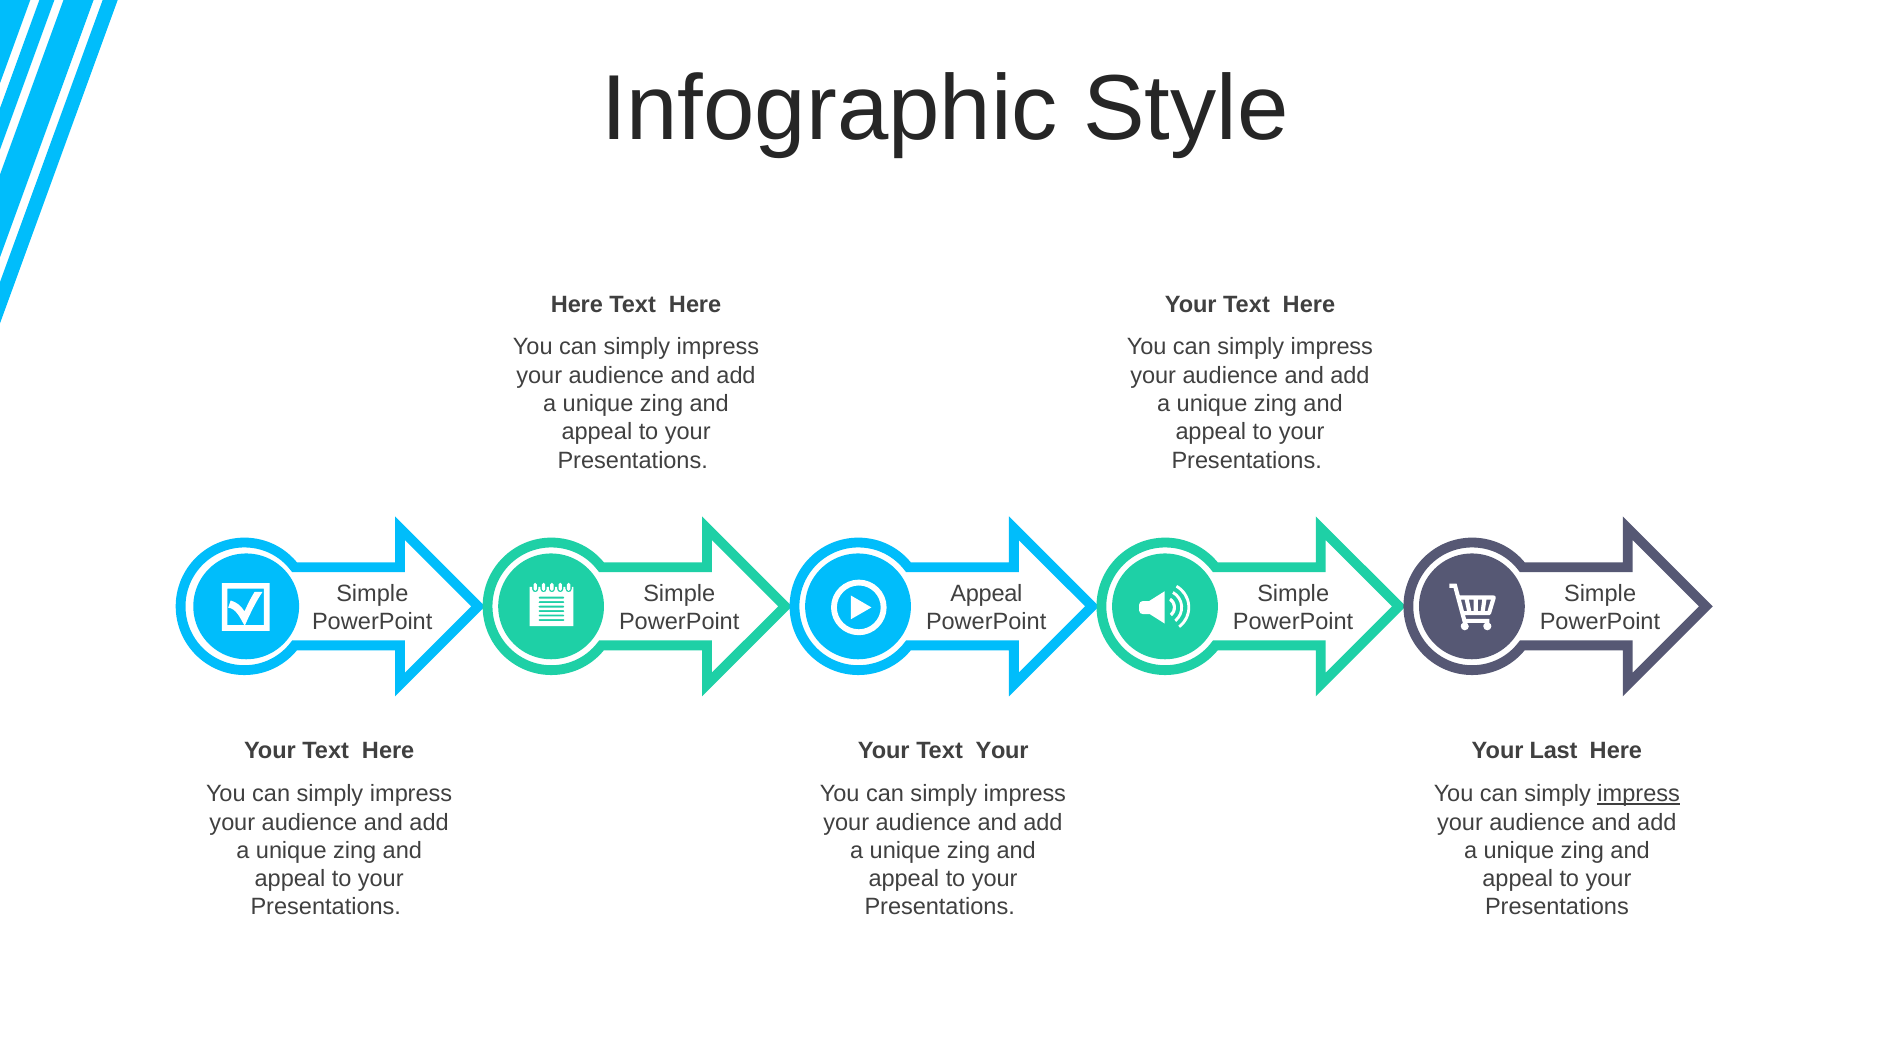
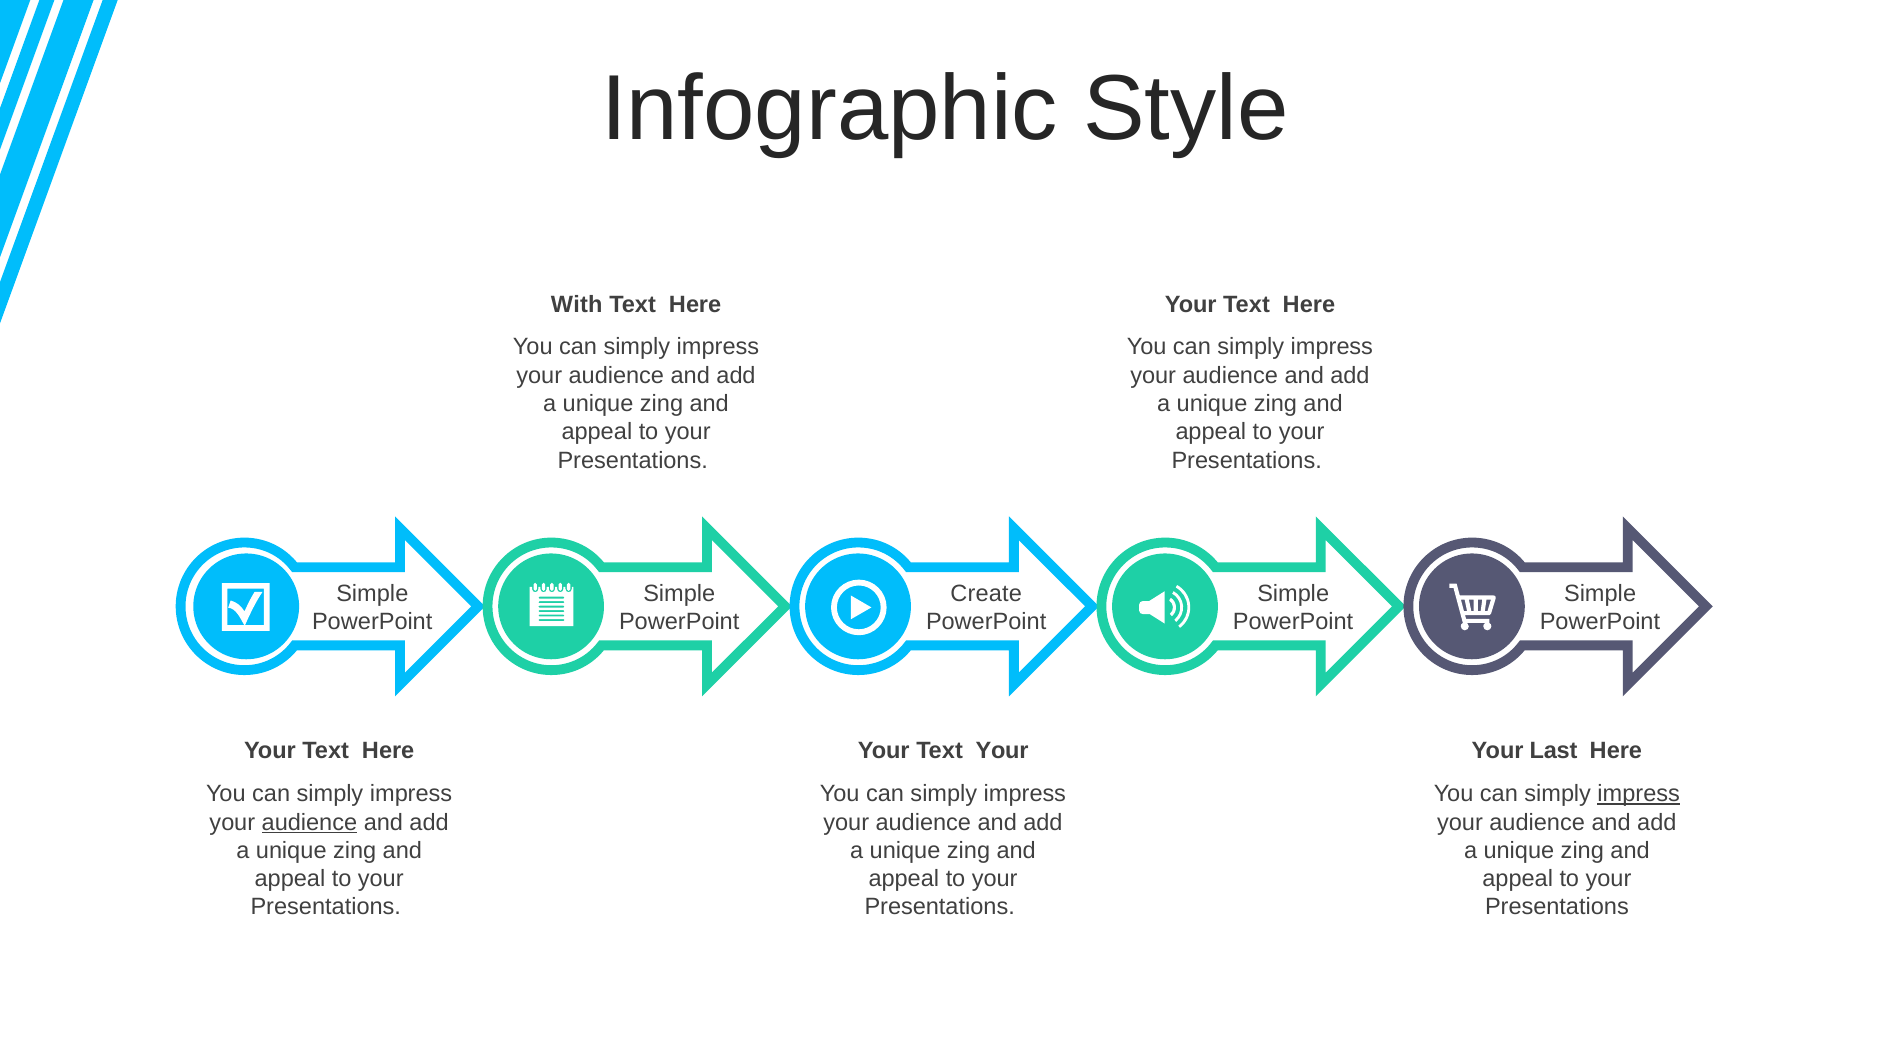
Here: Here -> With (577, 304)
Appeal: Appeal -> Create (986, 594)
audience underline: none -> present (309, 822)
